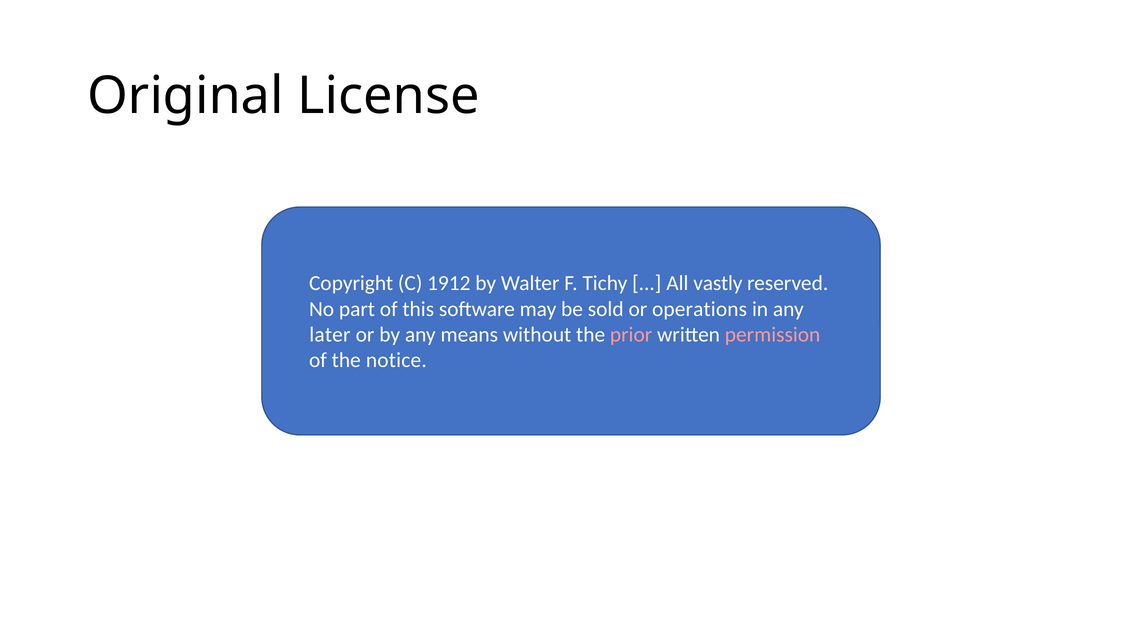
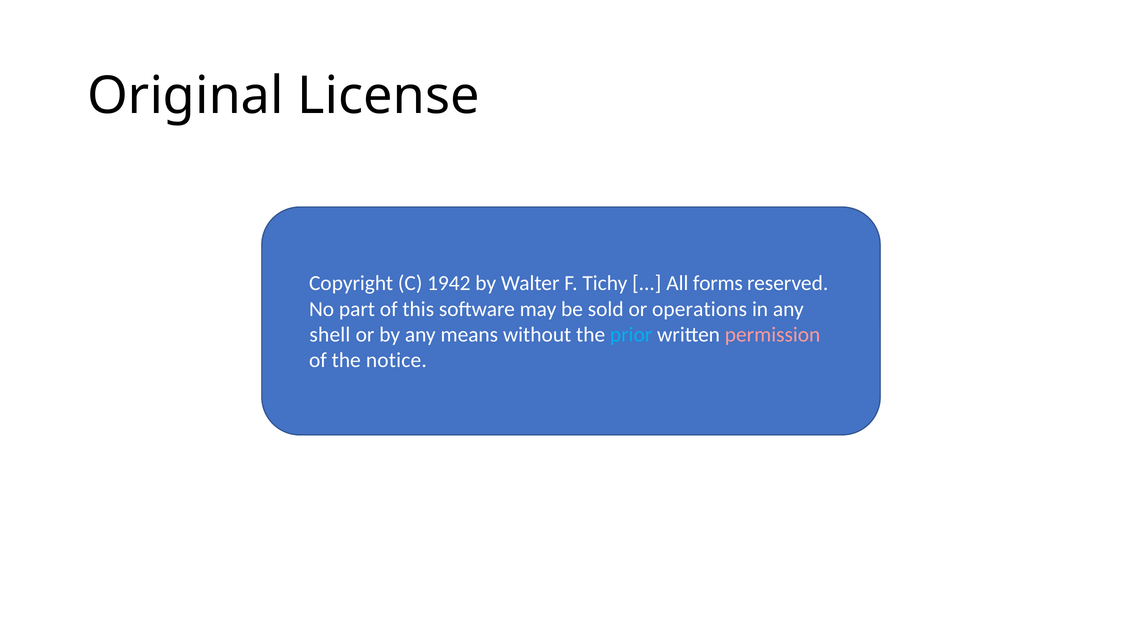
1912: 1912 -> 1942 (449, 283)
vastly: vastly -> forms (718, 283)
later: later -> shell (330, 335)
prior colour: pink -> light blue (631, 335)
